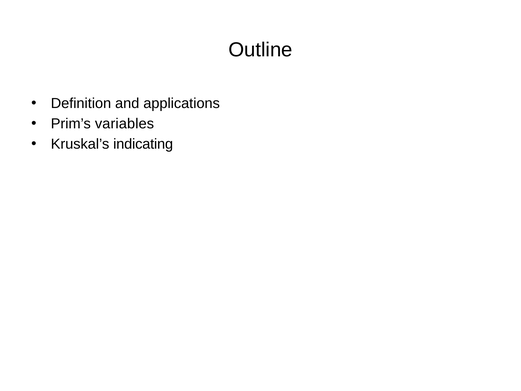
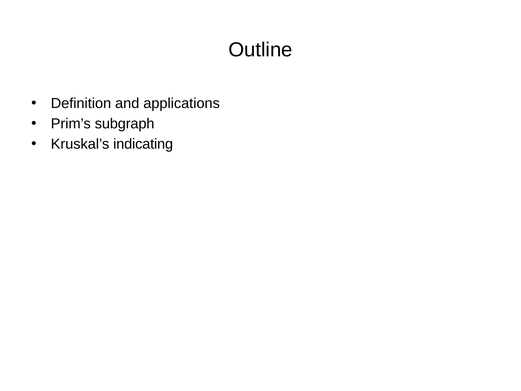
variables: variables -> subgraph (125, 124)
